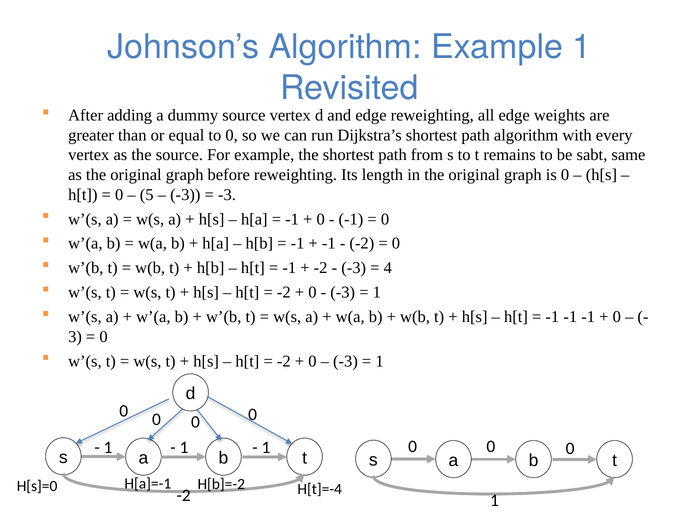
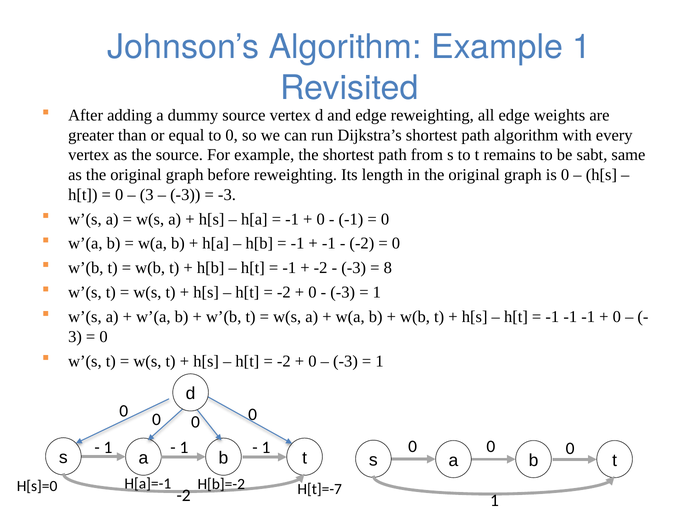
5: 5 -> 3 (147, 195)
4: 4 -> 8 (388, 268)
H[t]=-4: H[t]=-4 -> H[t]=-7 (320, 489)
